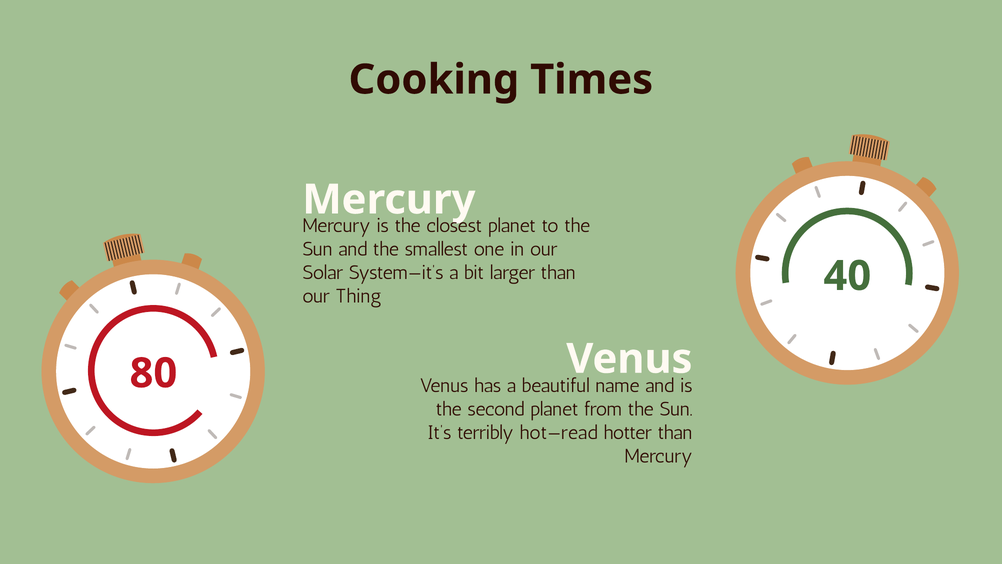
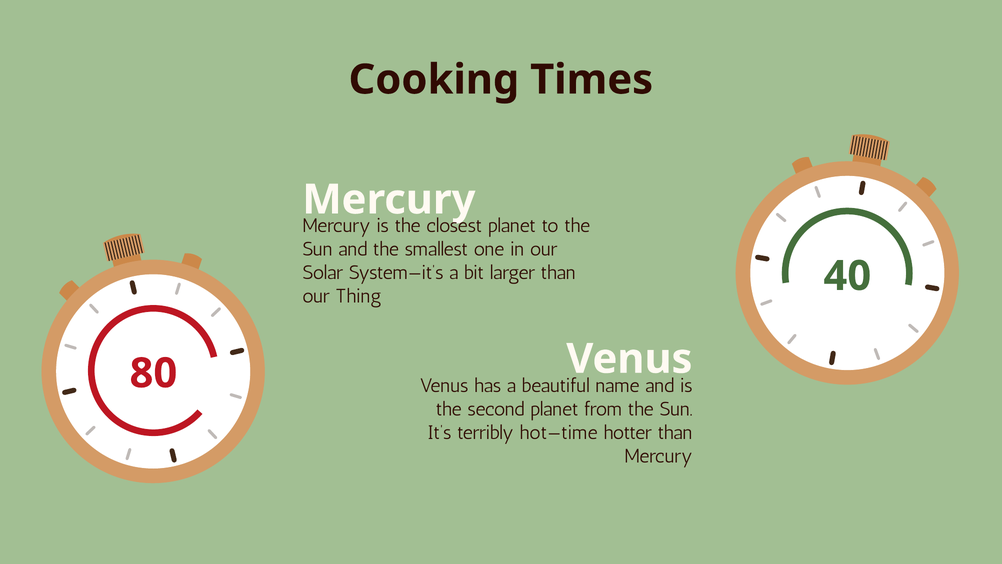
hot—read: hot—read -> hot—time (559, 433)
